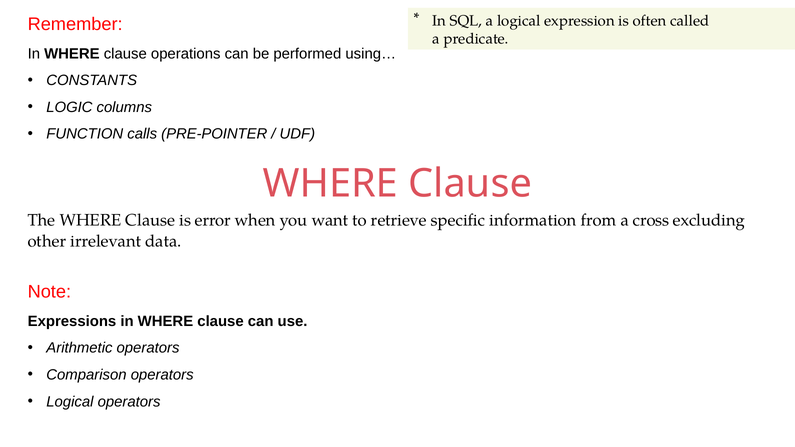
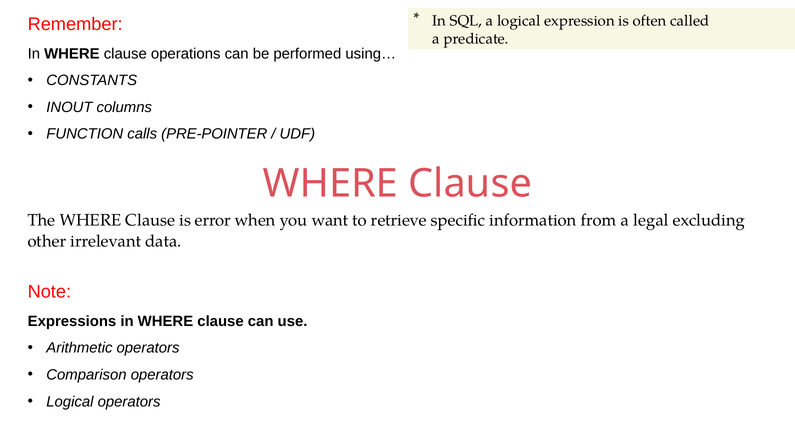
LOGIC: LOGIC -> INOUT (69, 107)
cross: cross -> legal (651, 220)
